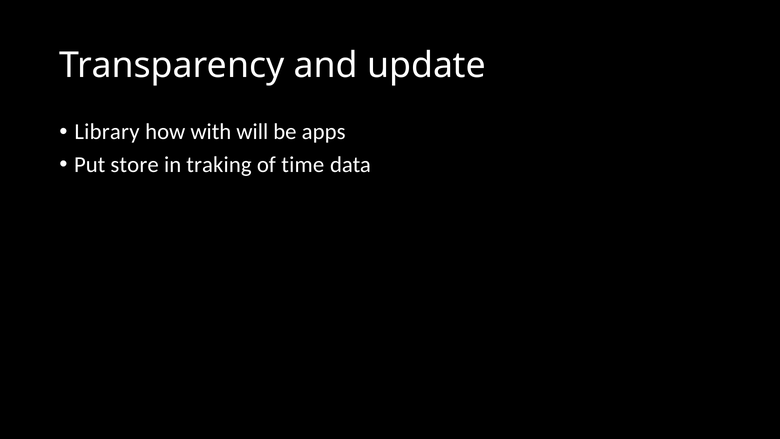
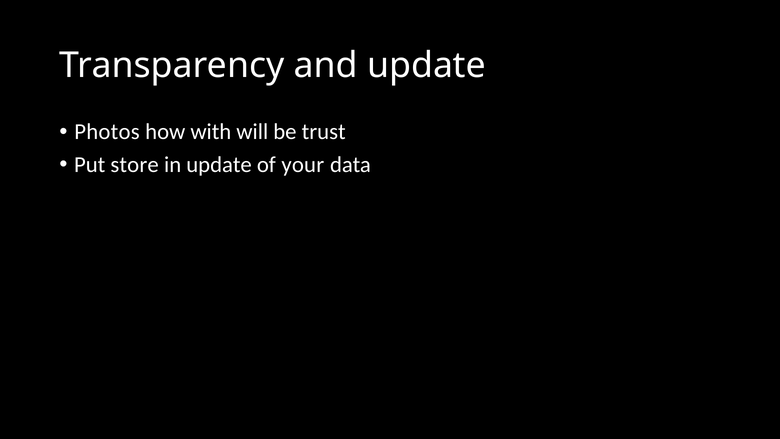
Library: Library -> Photos (107, 132)
apps: apps -> trust (324, 132)
in traking: traking -> update (219, 165)
time: time -> your (303, 165)
